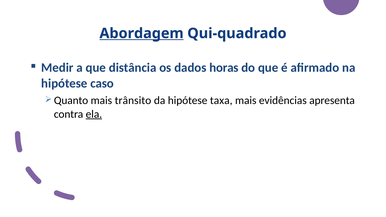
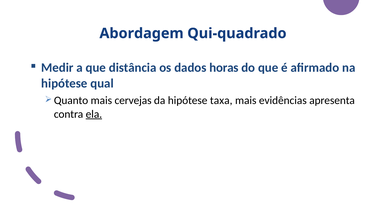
Abordagem underline: present -> none (142, 33)
caso: caso -> qual (102, 83)
trânsito: trânsito -> cervejas (133, 100)
